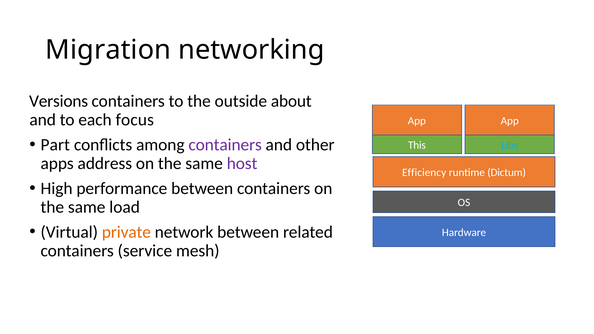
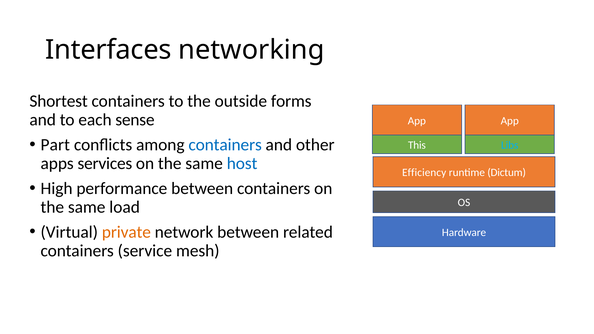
Migration: Migration -> Interfaces (108, 50)
Versions: Versions -> Shortest (59, 101)
about: about -> forms (291, 101)
focus: focus -> sense (135, 120)
containers colour: purple -> blue (225, 145)
address: address -> services (105, 164)
host colour: purple -> blue (242, 164)
